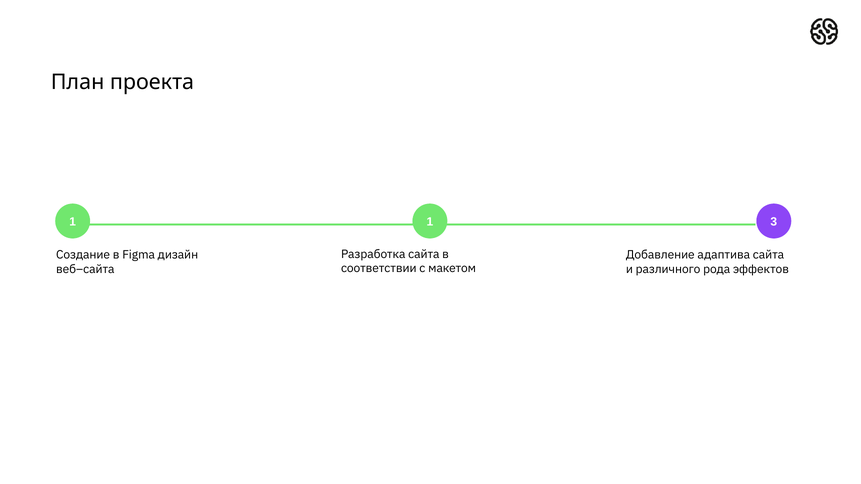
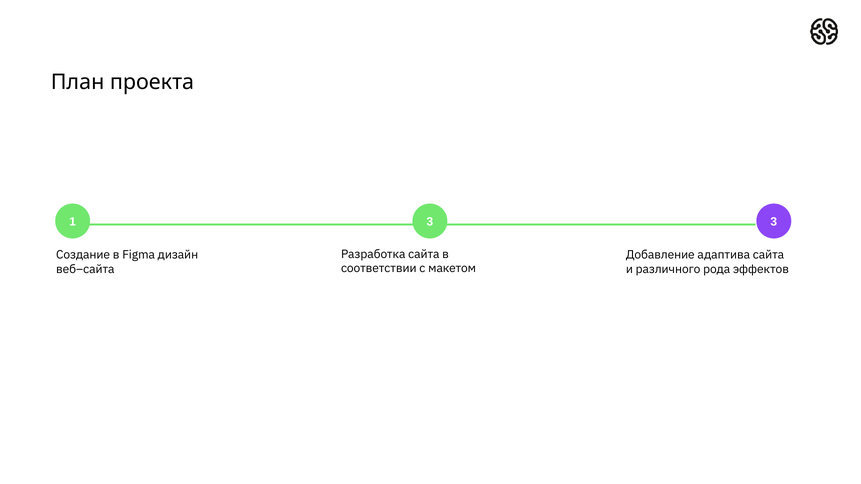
1 1: 1 -> 3 (430, 222)
